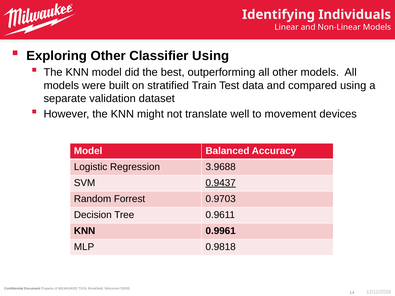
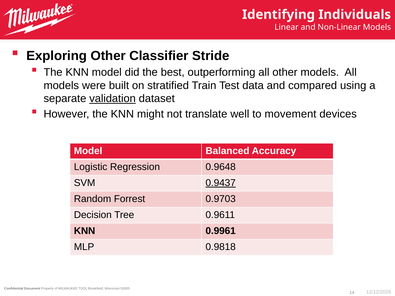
Classifier Using: Using -> Stride (211, 56)
validation underline: none -> present (113, 99)
3.9688: 3.9688 -> 0.9648 (221, 167)
